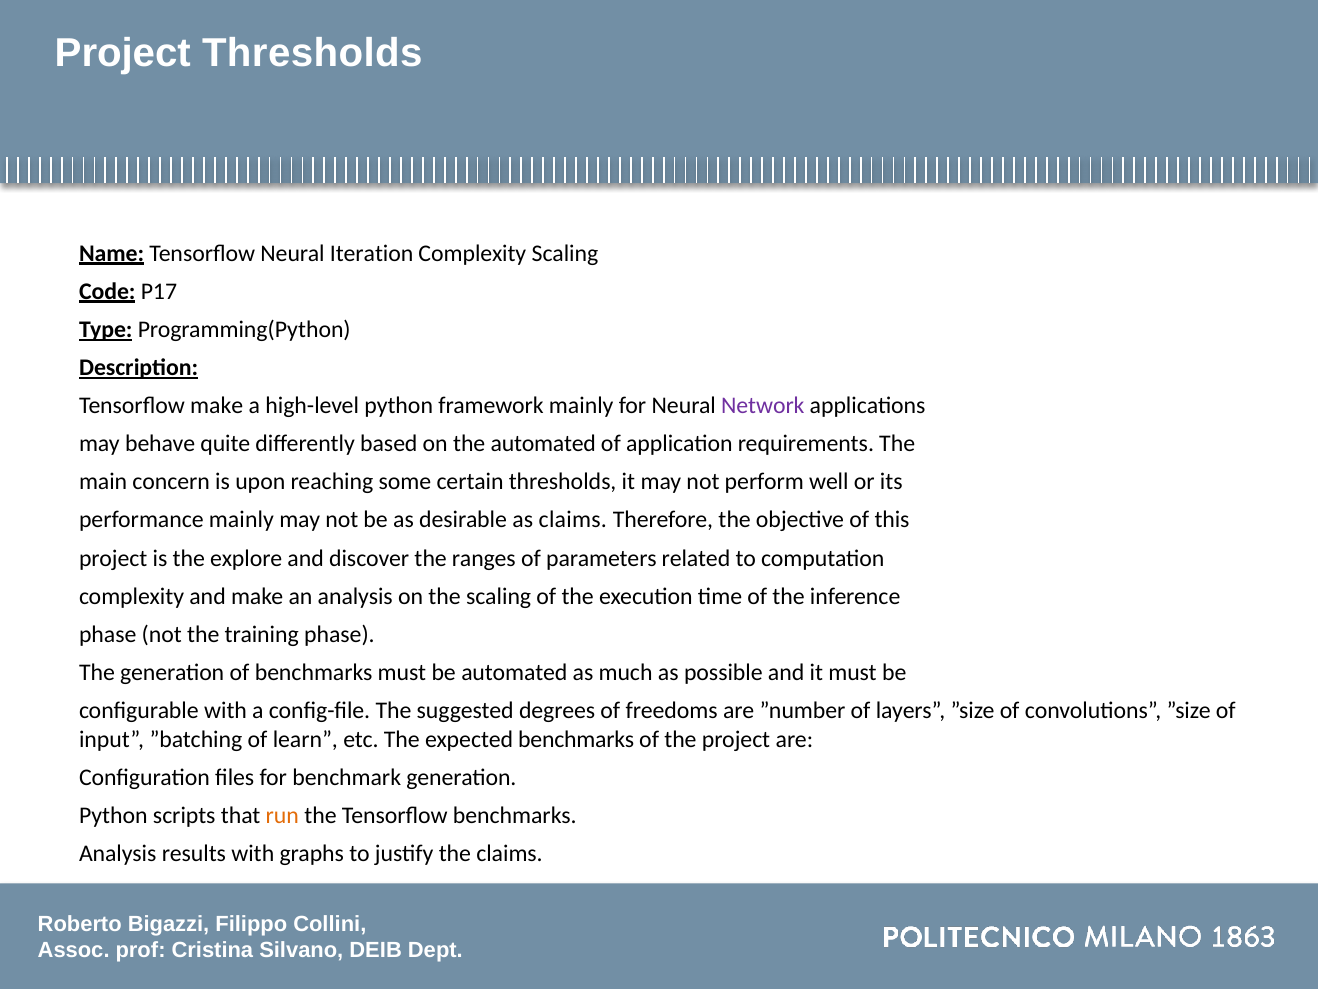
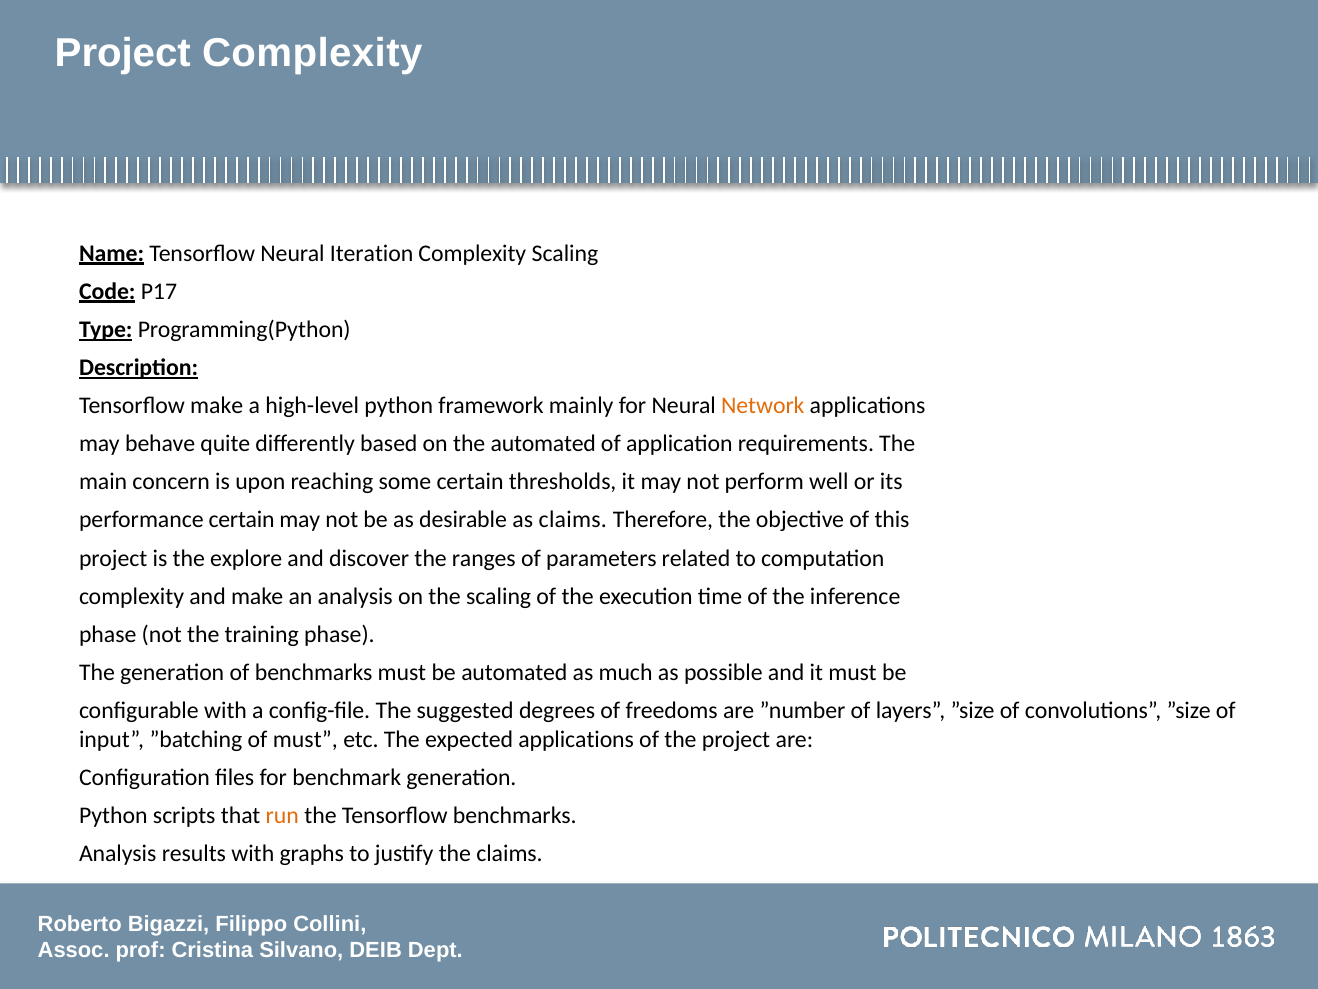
Project Thresholds: Thresholds -> Complexity (312, 54)
Network colour: purple -> orange (763, 406)
performance mainly: mainly -> certain (242, 520)
of learn: learn -> must (305, 739)
expected benchmarks: benchmarks -> applications (576, 739)
